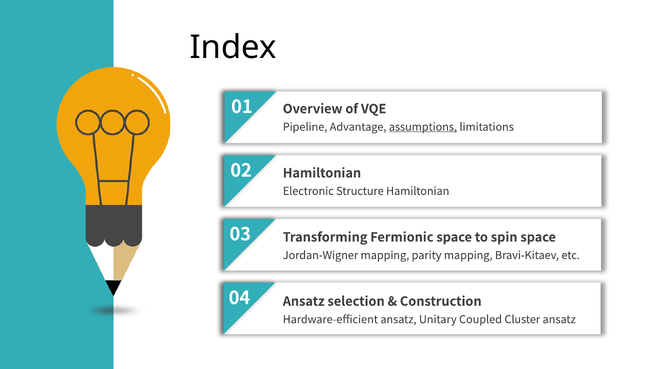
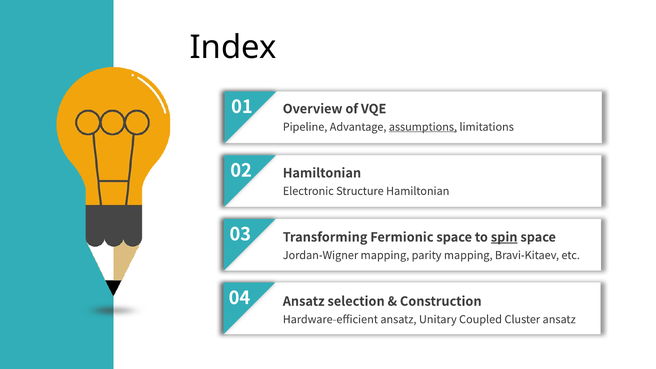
spin underline: none -> present (504, 237)
